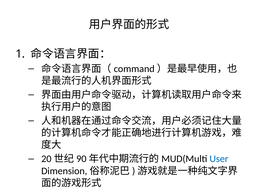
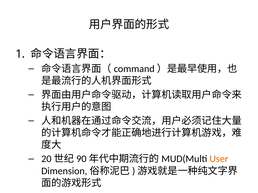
User colour: blue -> orange (219, 159)
